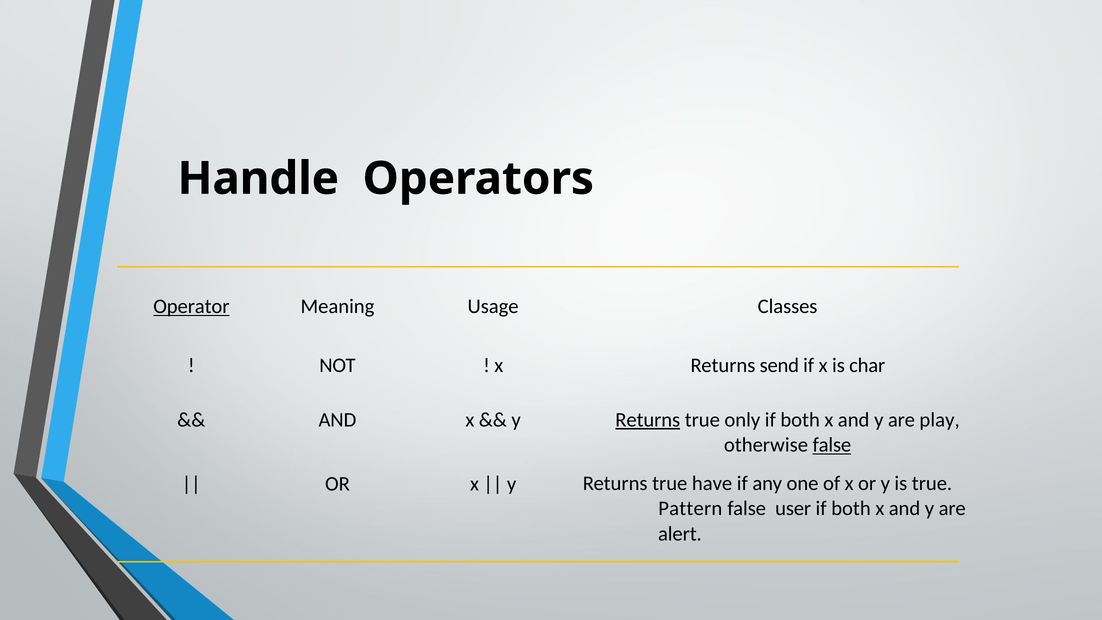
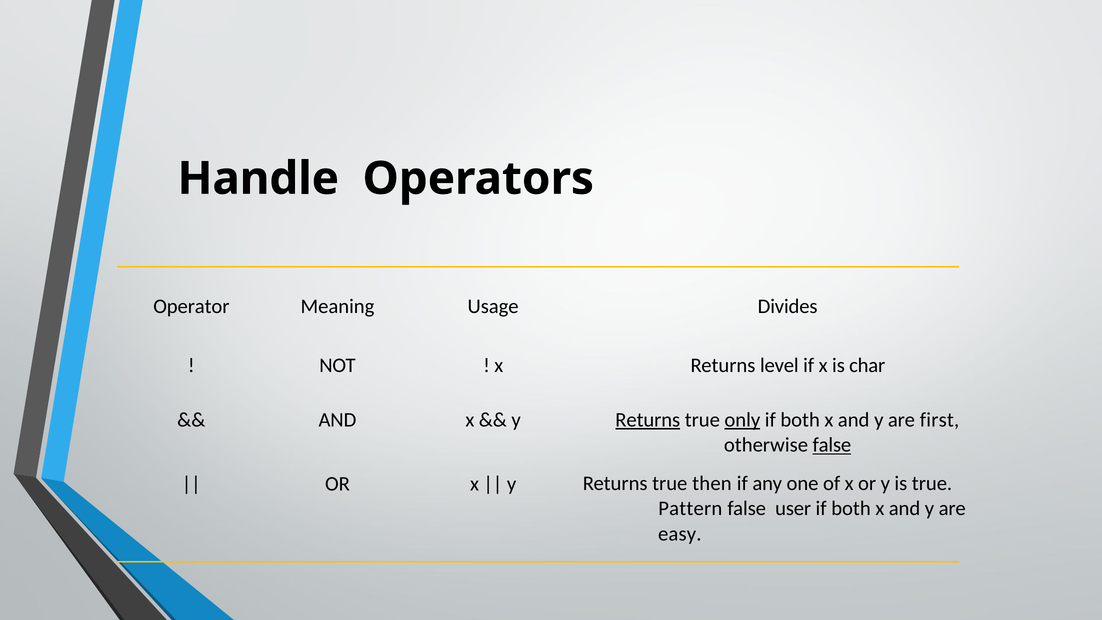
Operator underline: present -> none (191, 306)
Classes: Classes -> Divides (788, 306)
send: send -> level (779, 365)
only underline: none -> present (742, 420)
play: play -> first (940, 420)
have: have -> then (712, 483)
alert: alert -> easy (680, 534)
